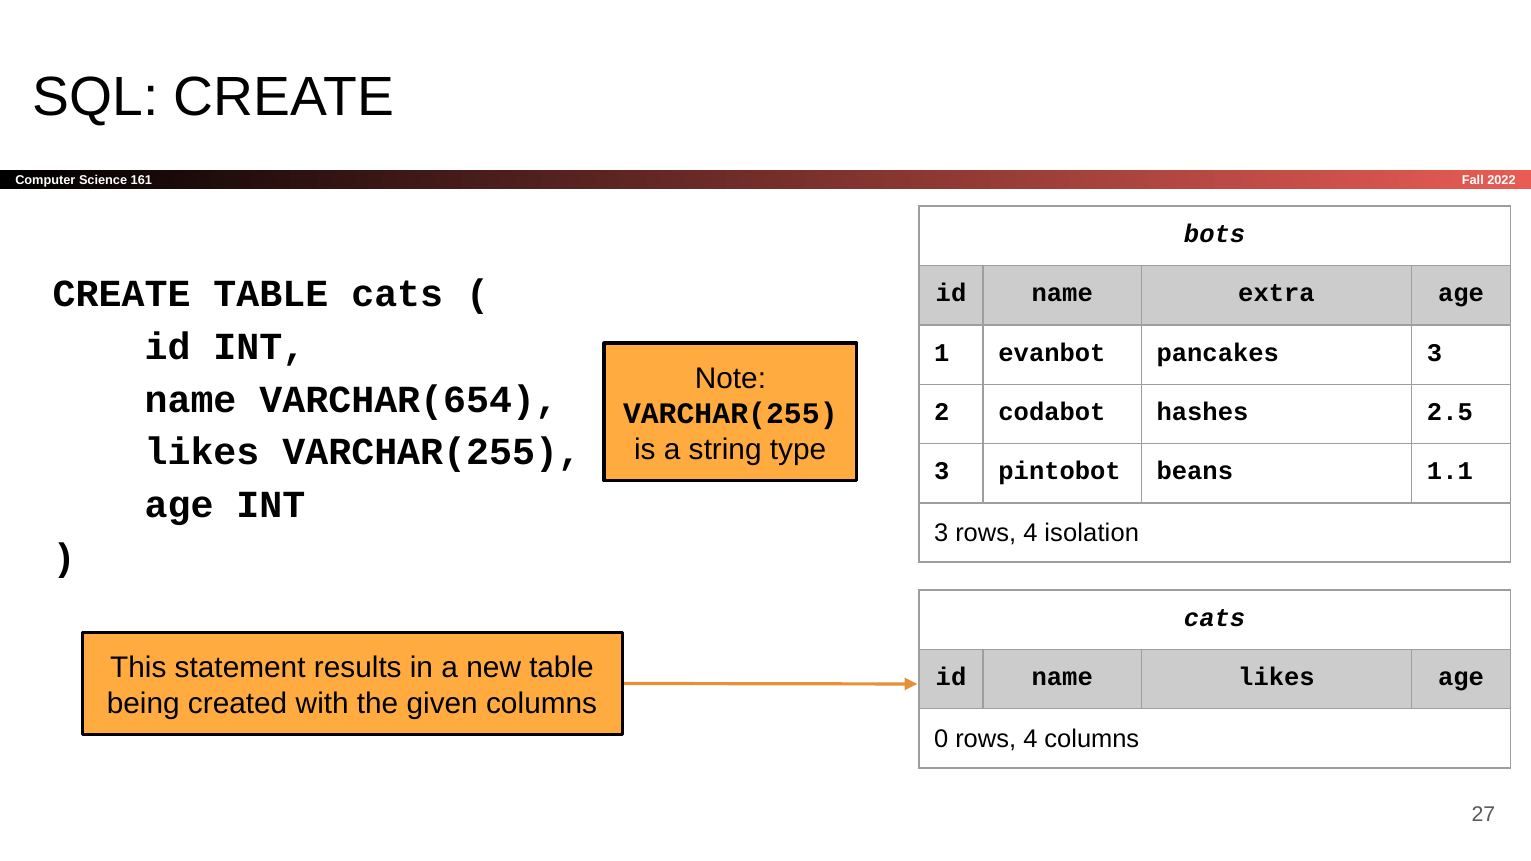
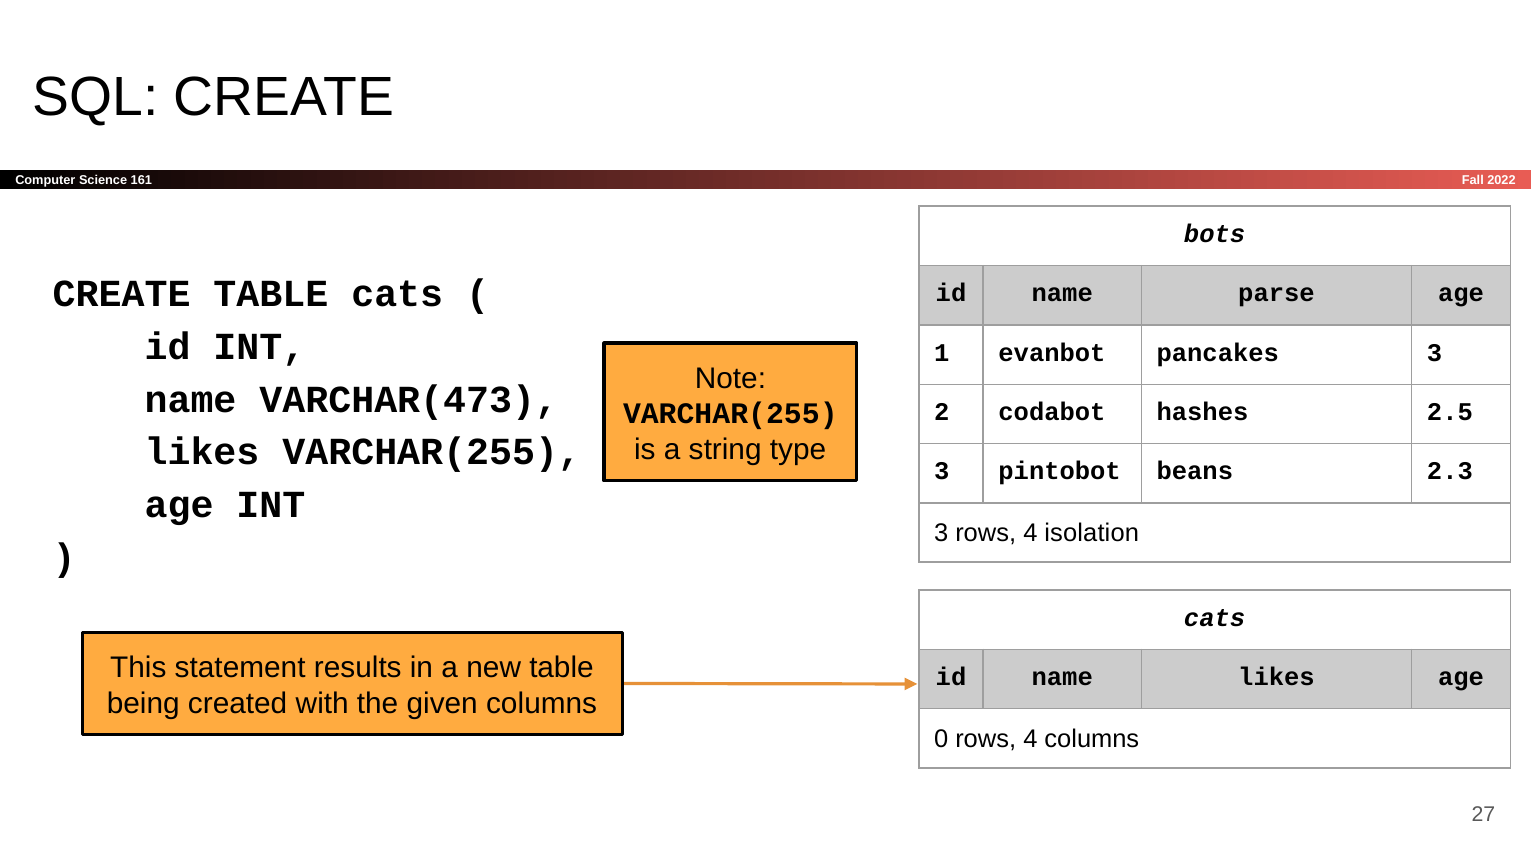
extra: extra -> parse (1276, 294)
VARCHAR(654: VARCHAR(654 -> VARCHAR(473 (409, 400)
1.1: 1.1 -> 2.3 (1450, 472)
